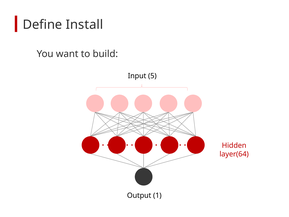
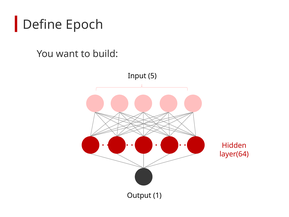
Install: Install -> Epoch (84, 25)
